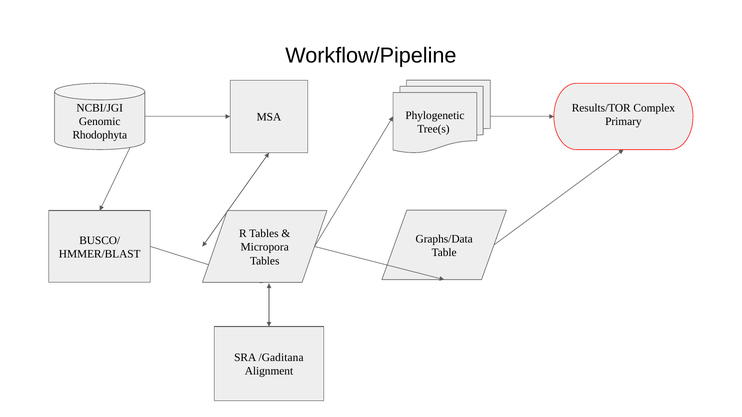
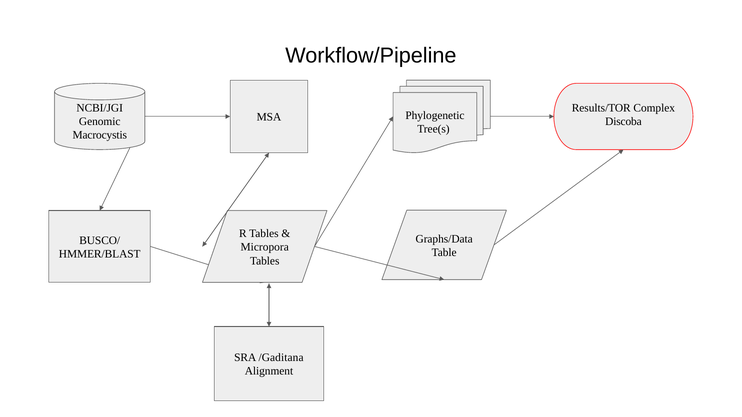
Primary: Primary -> Discoba (623, 122)
Rhodophyta: Rhodophyta -> Macrocystis (100, 135)
